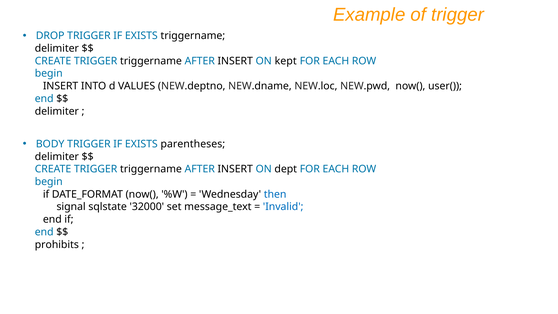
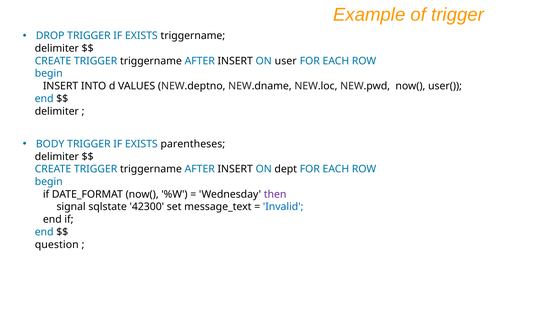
kept: kept -> user (286, 61)
then colour: blue -> purple (275, 194)
32000: 32000 -> 42300 (147, 207)
prohibits: prohibits -> question (57, 244)
